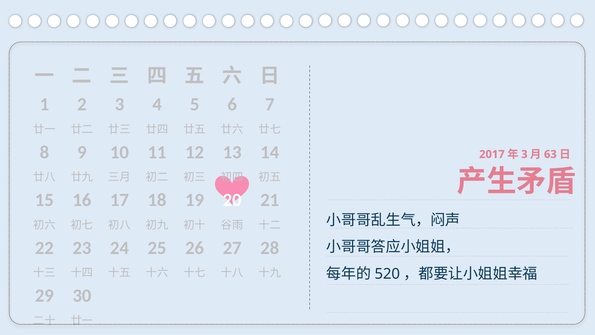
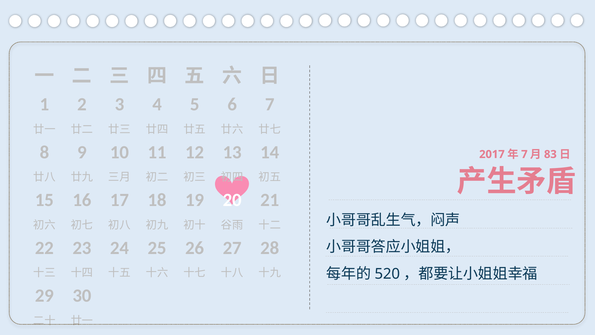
3: 3 -> 7 (524, 154)
63: 63 -> 83 (550, 154)
